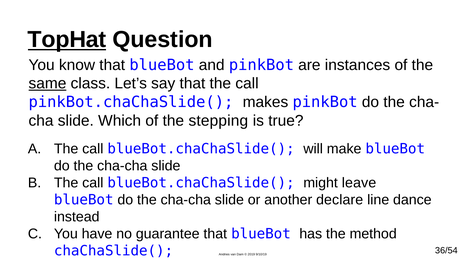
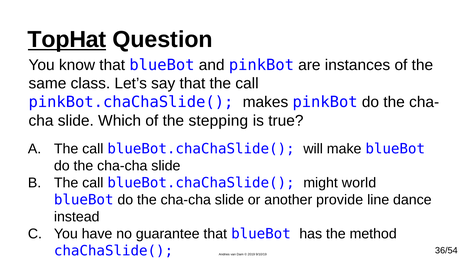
same underline: present -> none (47, 84)
leave: leave -> world (359, 183)
declare: declare -> provide (340, 200)
